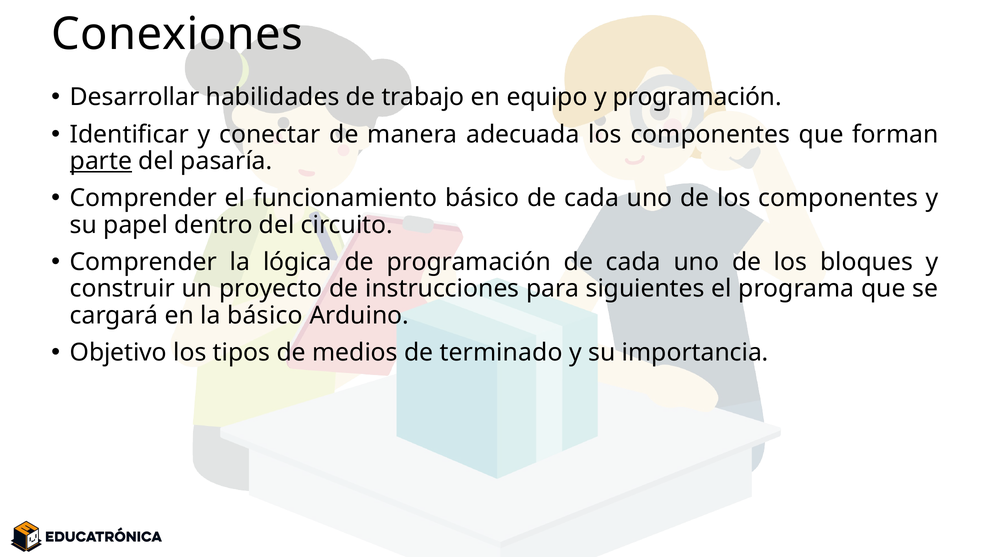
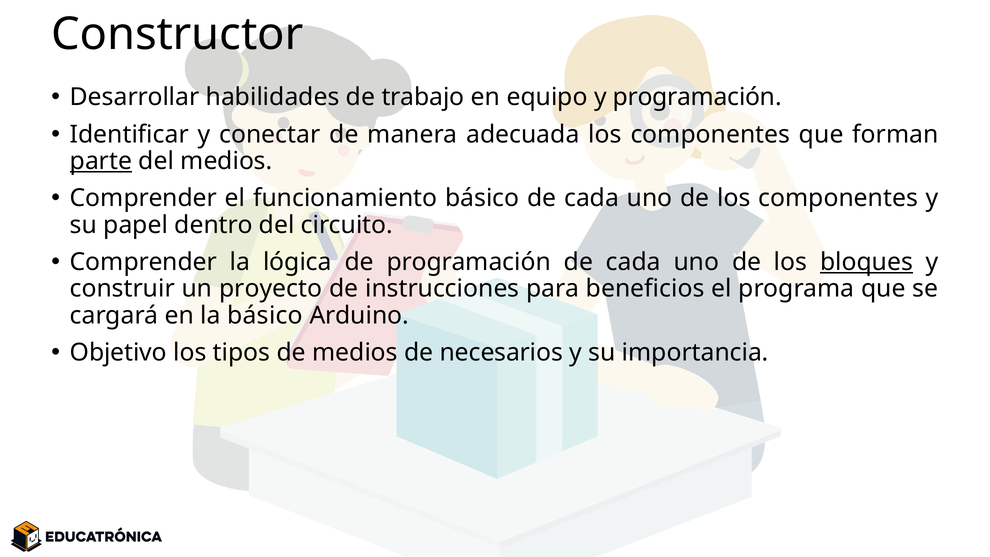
Conexiones: Conexiones -> Constructor (177, 34)
del pasaría: pasaría -> medios (226, 161)
bloques underline: none -> present (867, 262)
siguientes: siguientes -> beneficios (645, 289)
terminado: terminado -> necesarios (501, 352)
